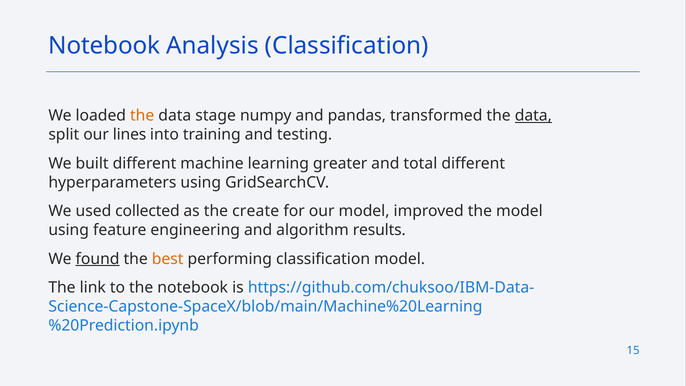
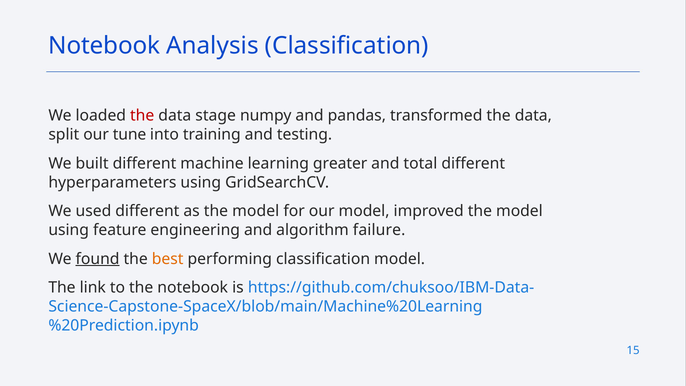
the colour: orange -> red (142, 116)
data underline: present -> none (533, 116)
lines: lines -> tune (130, 135)
used collected: collected -> different (147, 211)
as the create: create -> model (256, 211)
results: results -> failure (379, 230)
